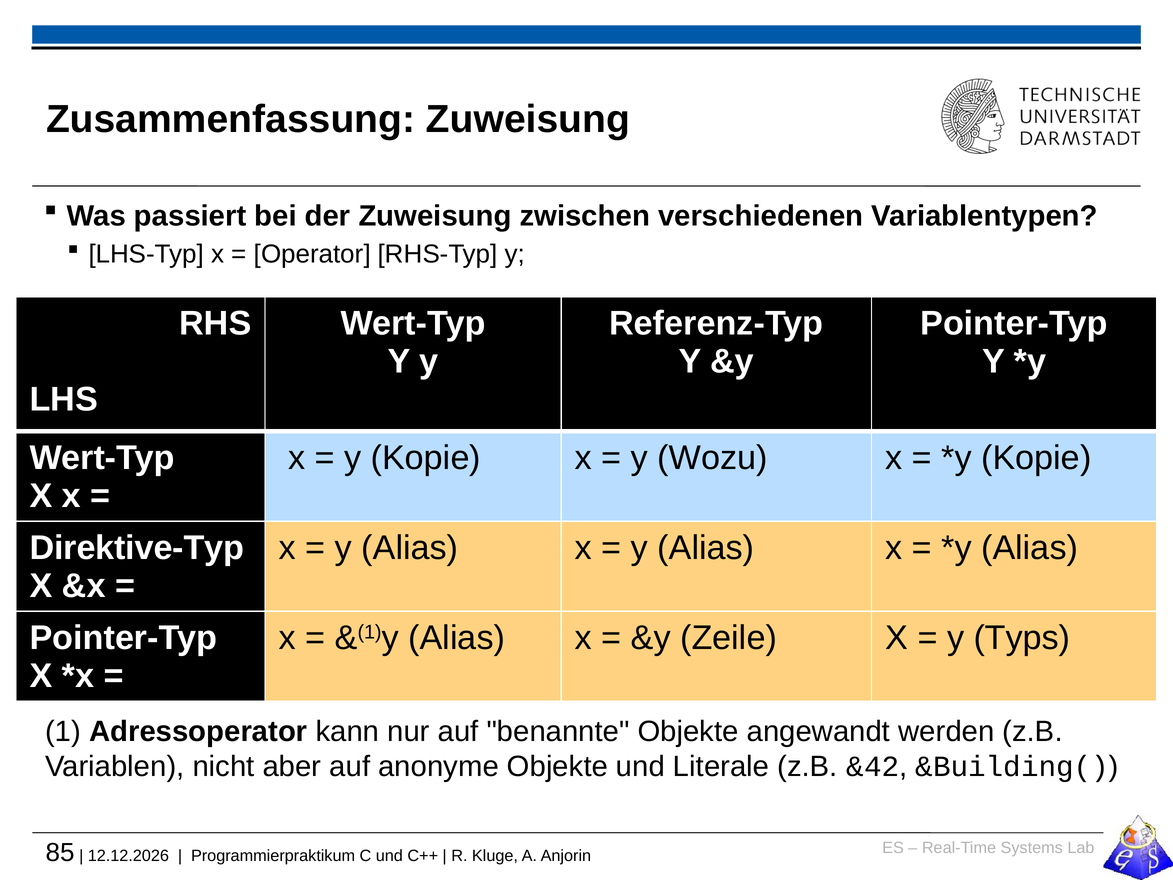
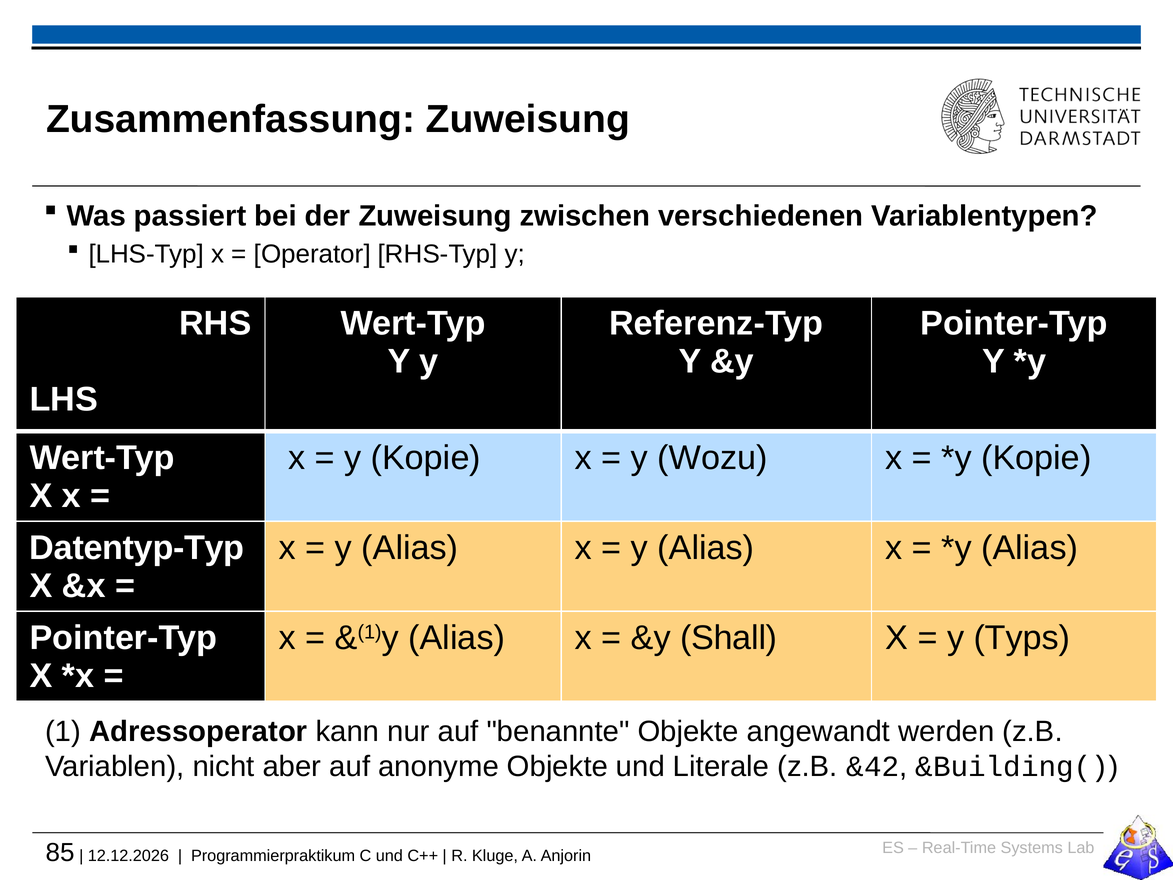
Direktive-Typ: Direktive-Typ -> Datentyp-Typ (137, 548)
Zeile: Zeile -> Shall (729, 638)
